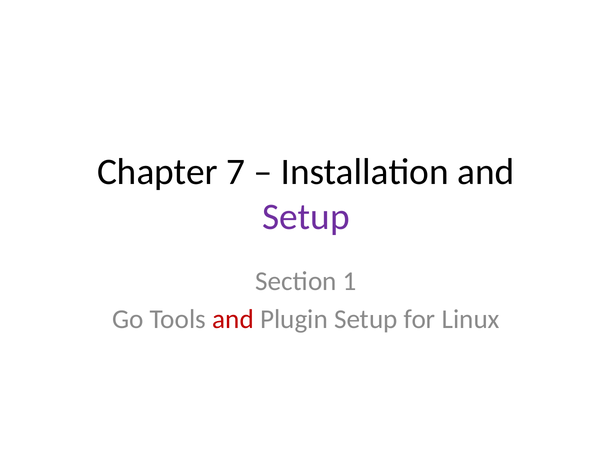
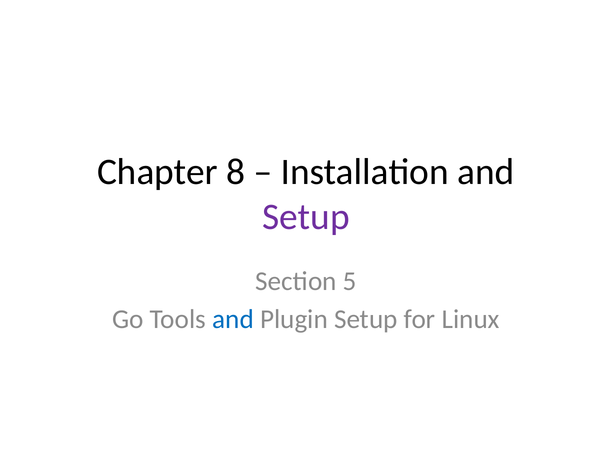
7: 7 -> 8 (236, 172)
1: 1 -> 5 (350, 281)
and colour: red -> blue (233, 319)
